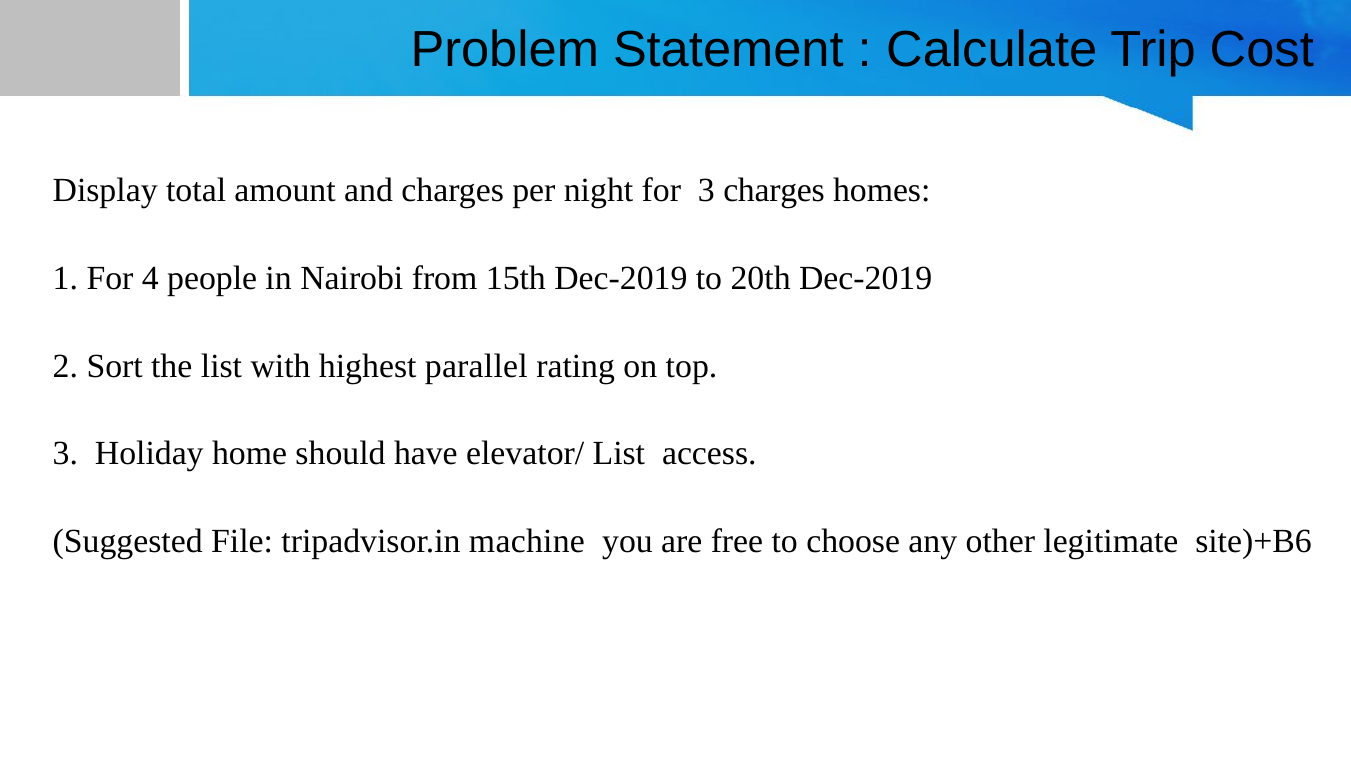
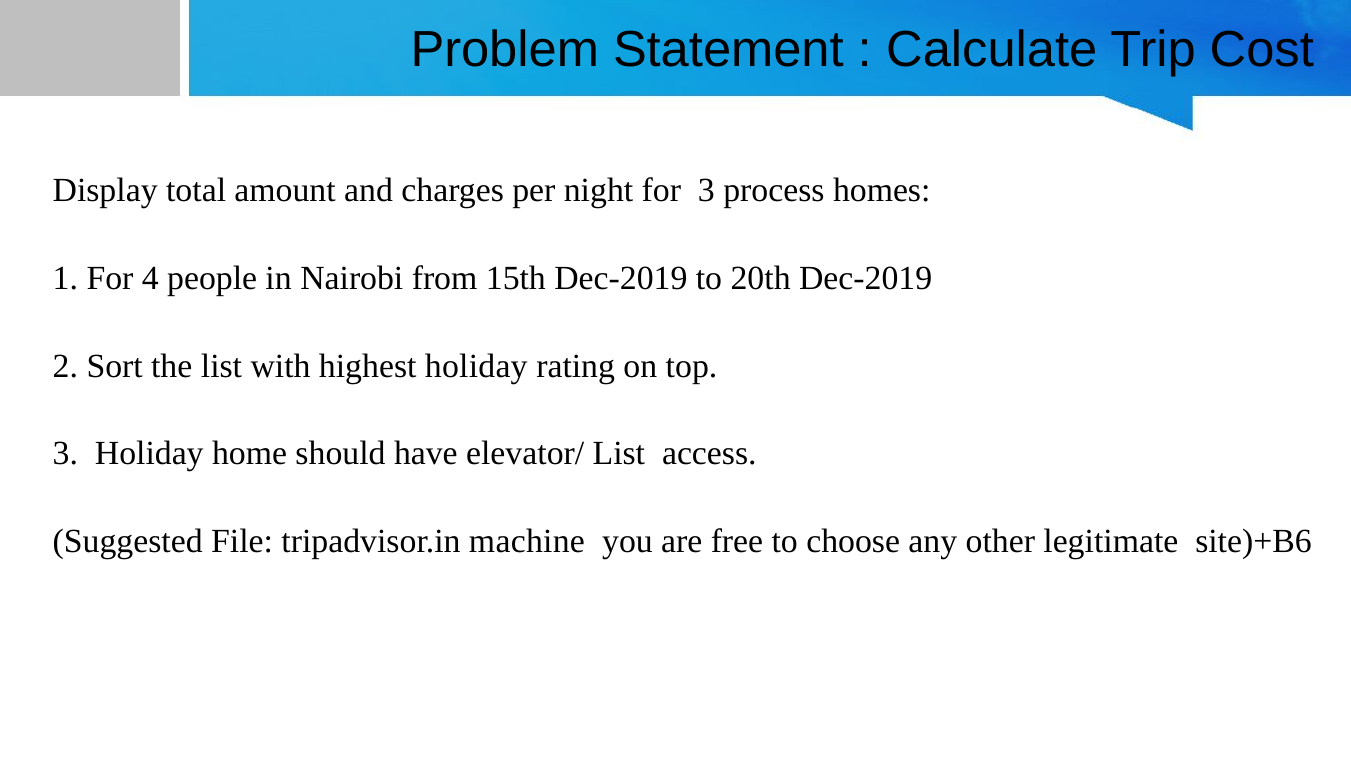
3 charges: charges -> process (774, 190)
highest parallel: parallel -> holiday (476, 366)
